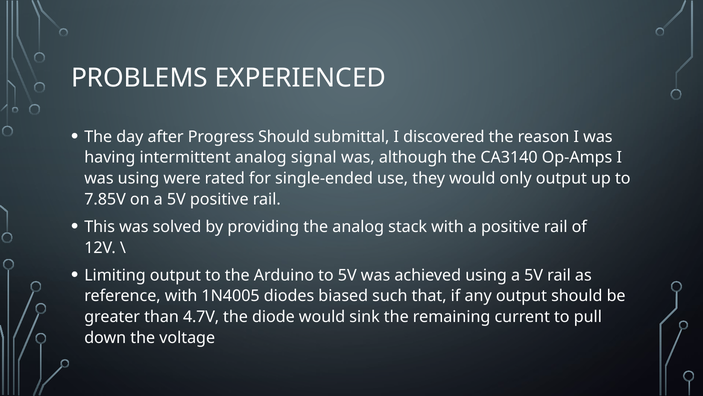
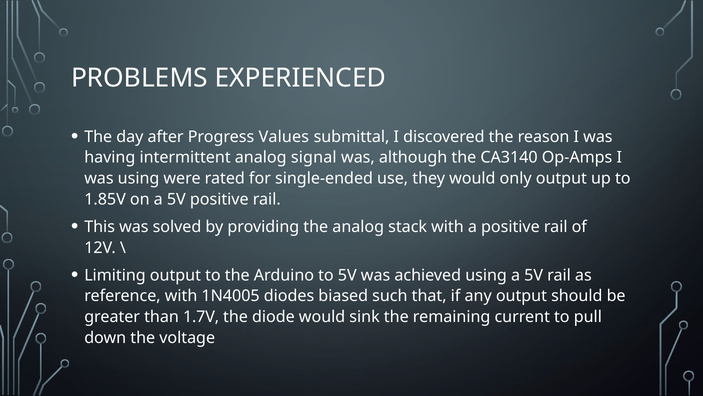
Progress Should: Should -> Values (284, 137)
7.85V: 7.85V -> 1.85V (105, 199)
4.7V: 4.7V -> 1.7V (201, 317)
